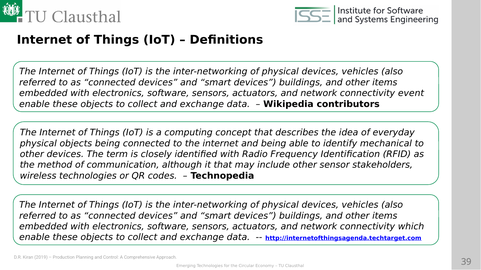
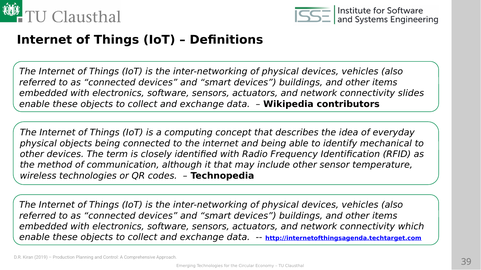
event: event -> slides (411, 93)
stakeholders: stakeholders -> temperature (383, 165)
